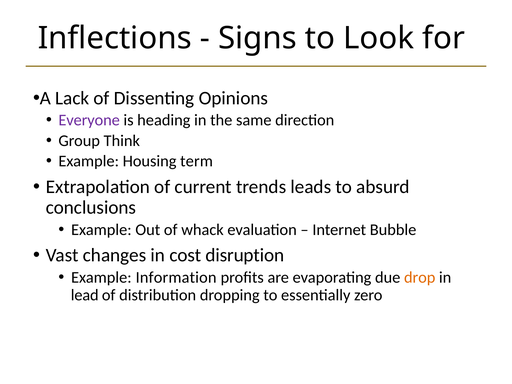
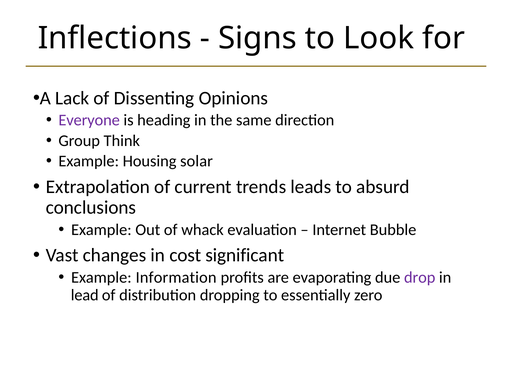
term: term -> solar (197, 161)
disruption: disruption -> significant (245, 255)
drop colour: orange -> purple (420, 277)
